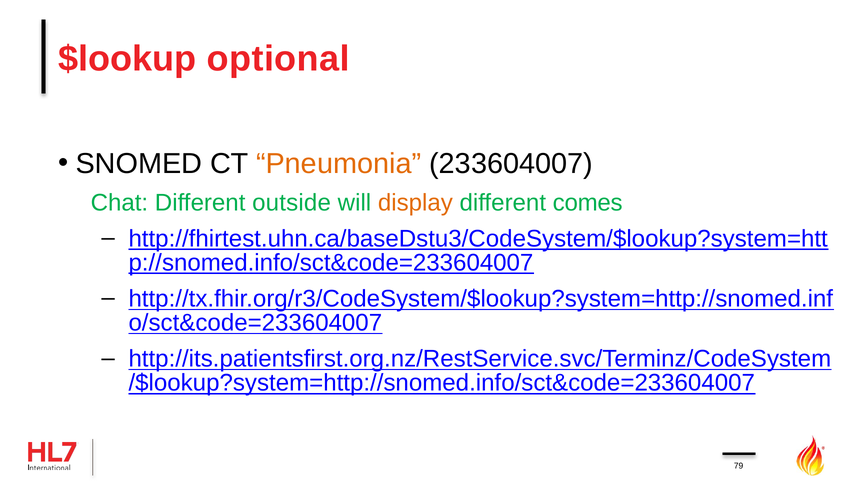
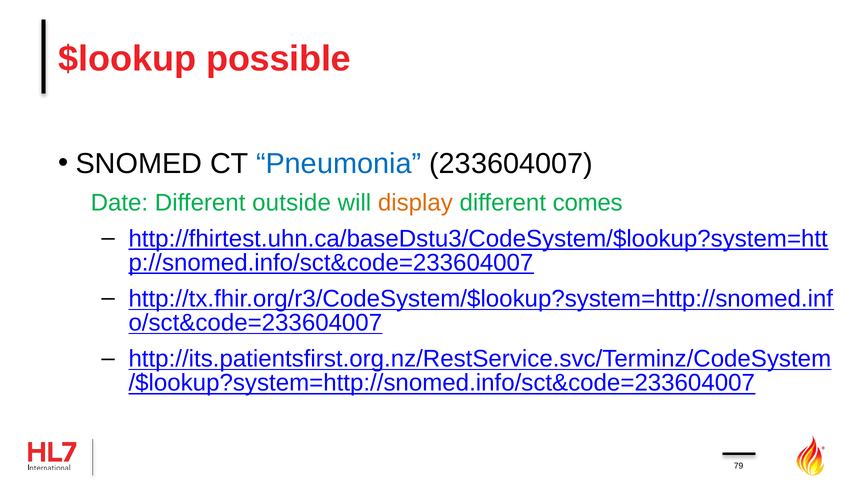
optional: optional -> possible (279, 59)
Pneumonia colour: orange -> blue (339, 164)
Chat: Chat -> Date (119, 203)
